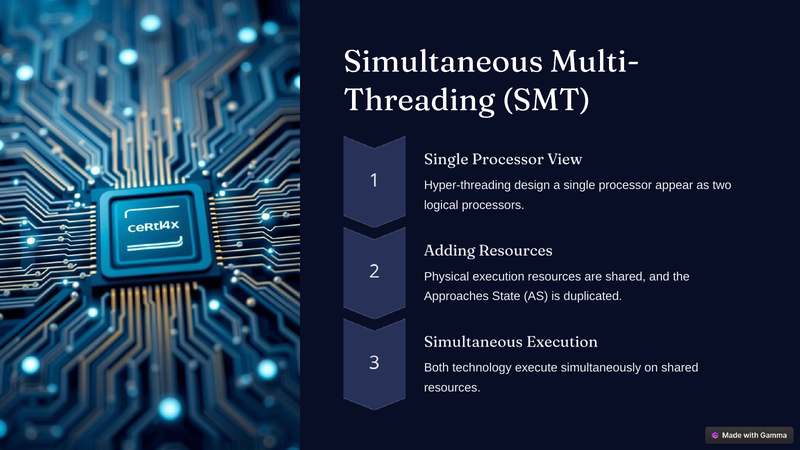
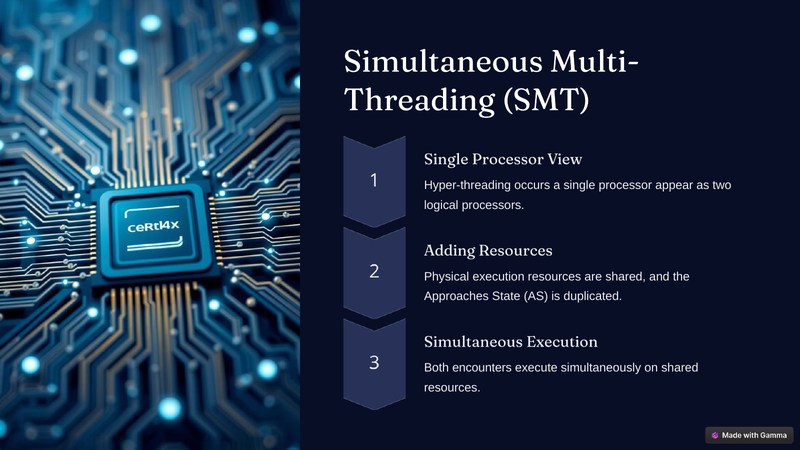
design: design -> occurs (532, 185)
technology: technology -> encounters (482, 368)
